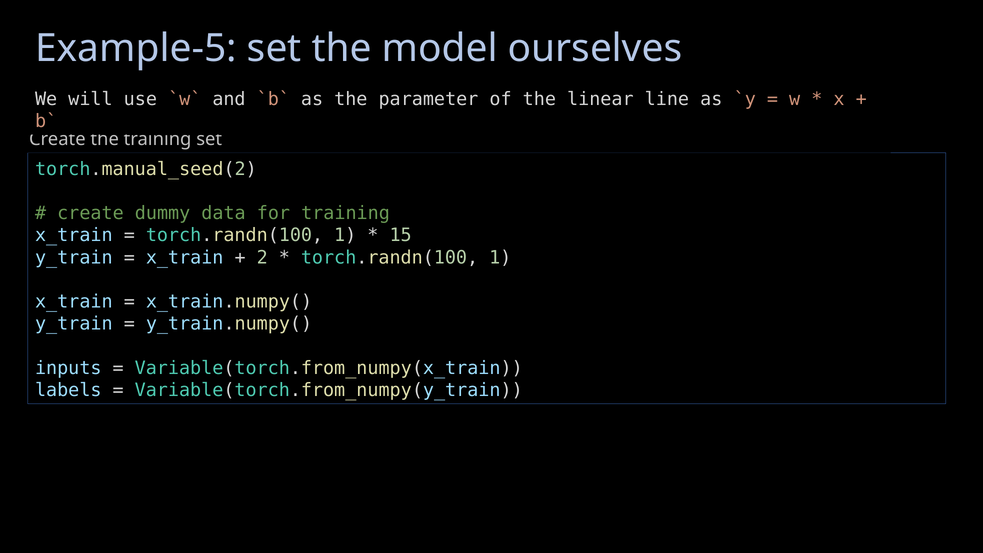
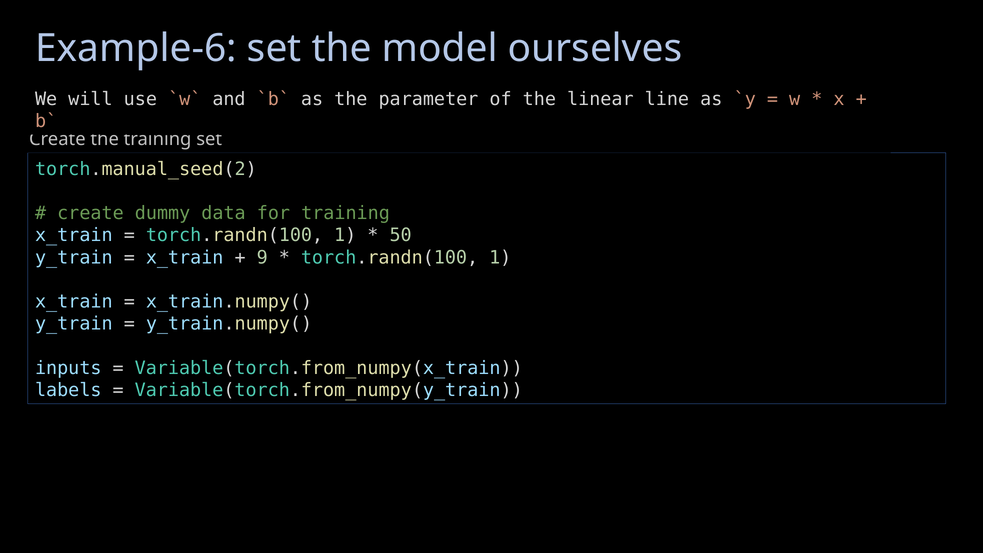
Example-5: Example-5 -> Example-6 (136, 48)
15: 15 -> 50 (401, 235)
2: 2 -> 9 (262, 257)
